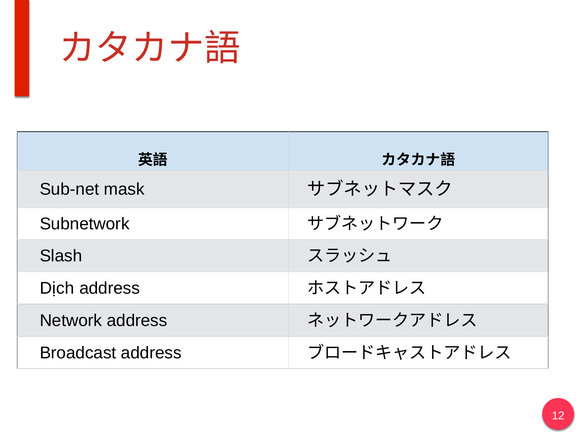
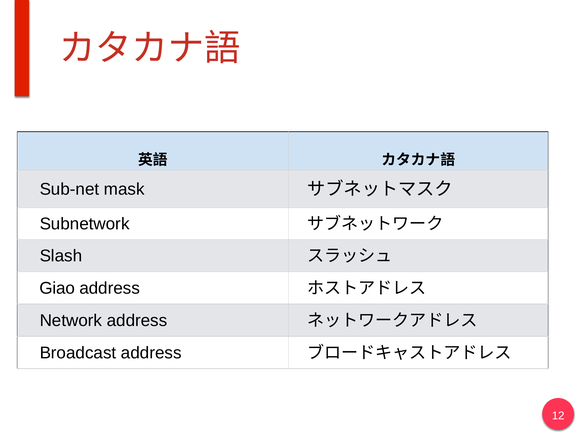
Dịch: Dịch -> Giao (57, 289)
